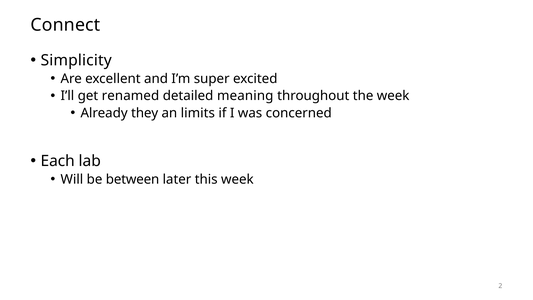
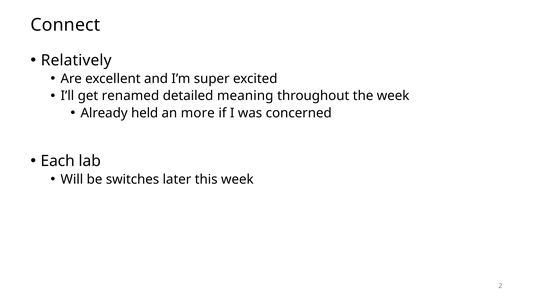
Simplicity: Simplicity -> Relatively (76, 60)
they: they -> held (145, 113)
limits: limits -> more (198, 113)
between: between -> switches (133, 179)
